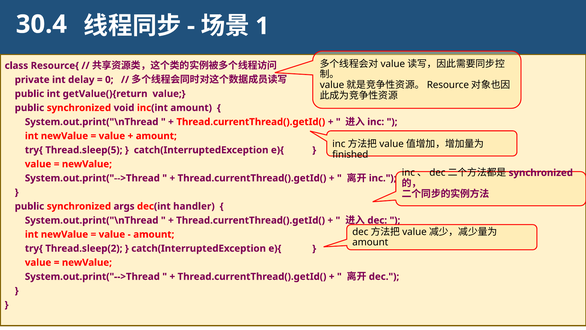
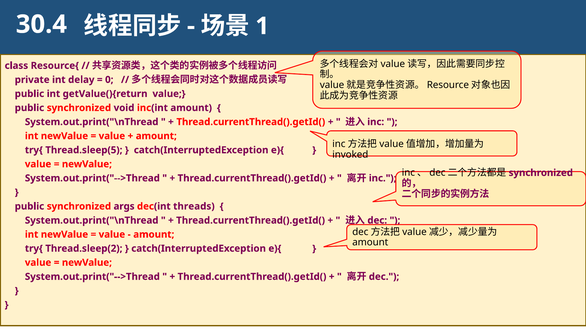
finished: finished -> invoked (350, 154)
handler: handler -> threads (194, 206)
